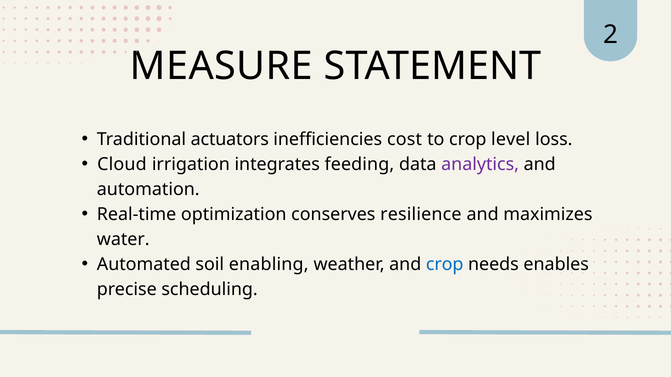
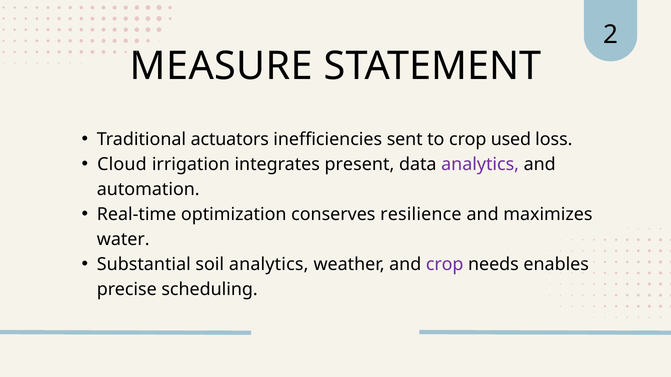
cost: cost -> sent (405, 140)
level: level -> used (511, 140)
feeding: feeding -> present (359, 165)
Automated: Automated -> Substantial (144, 265)
soil enabling: enabling -> analytics (269, 265)
crop colour: blue -> purple (445, 265)
